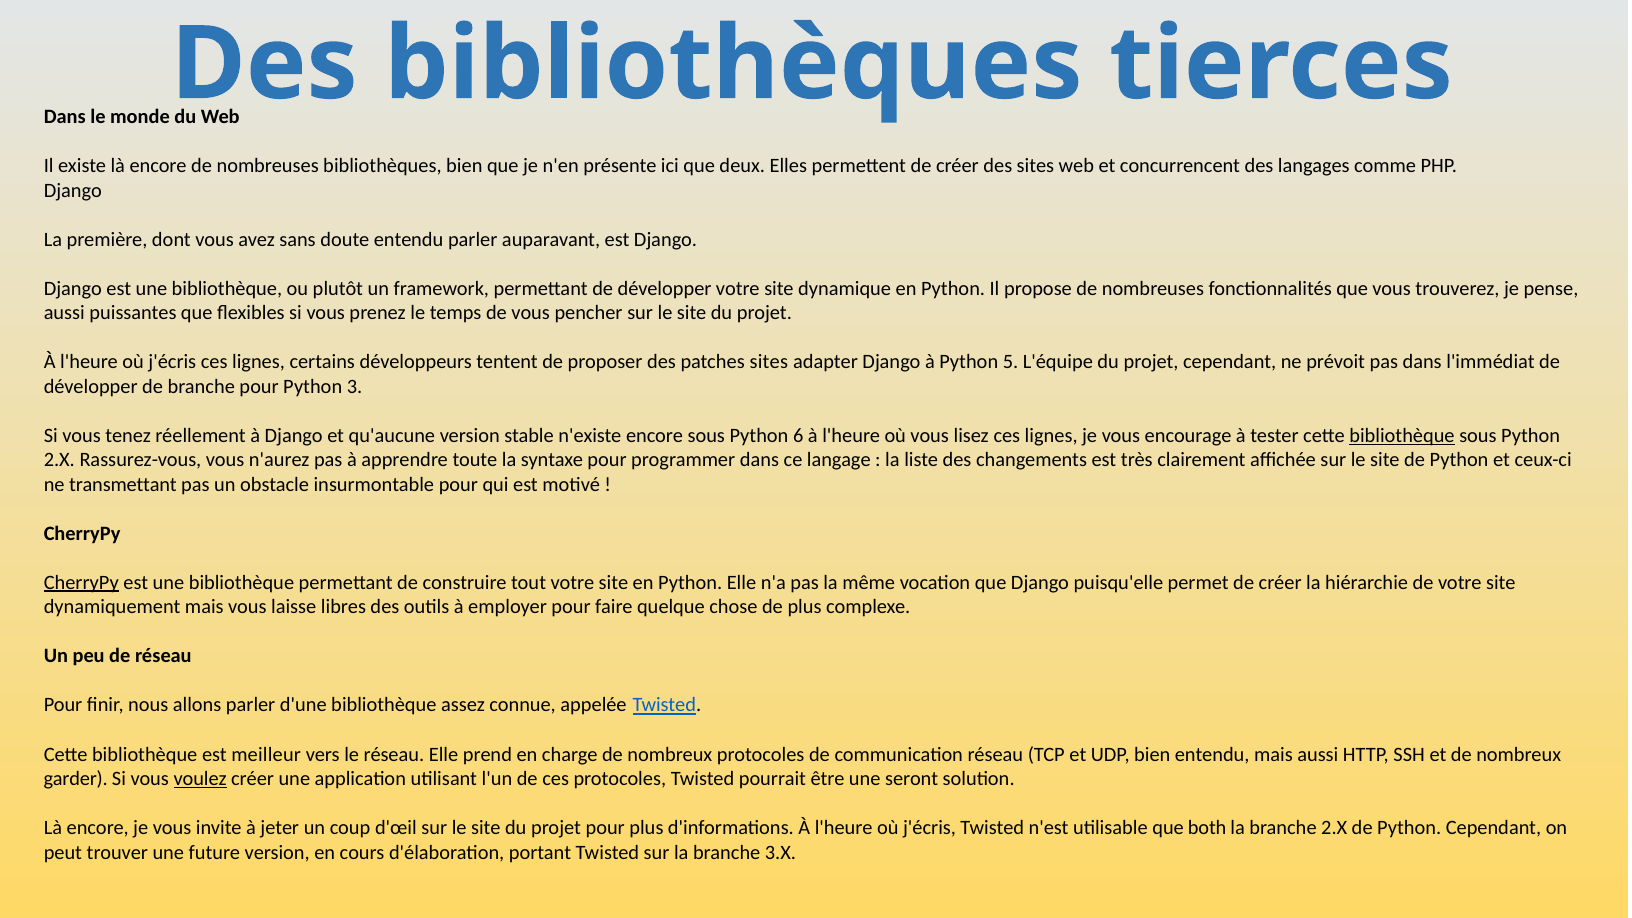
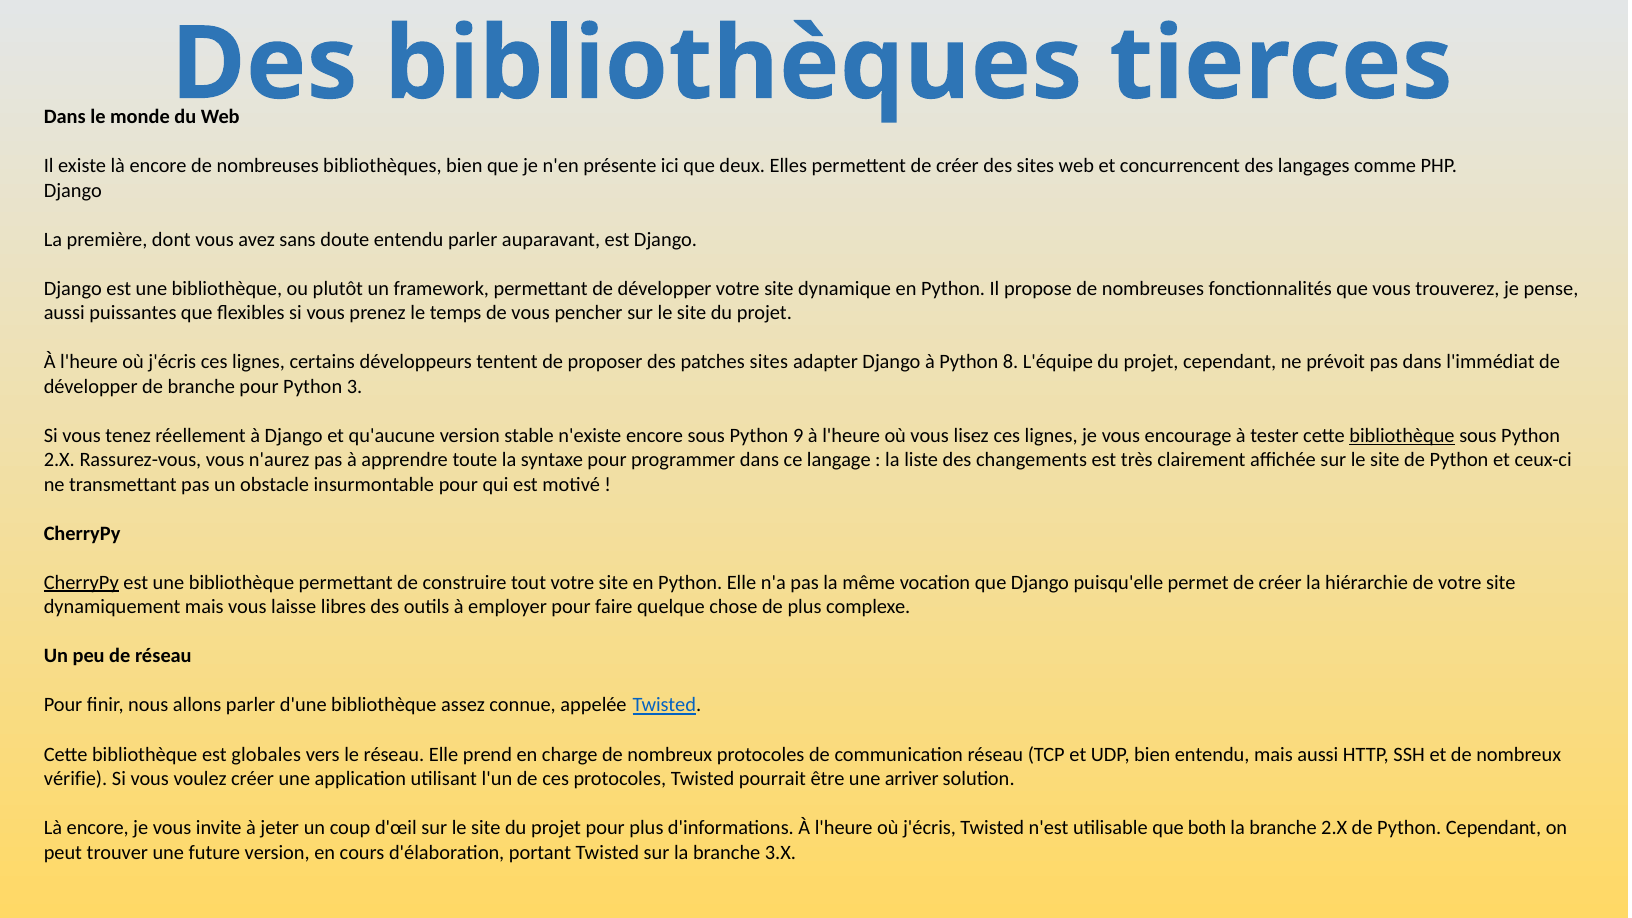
5: 5 -> 8 (1011, 362)
6: 6 -> 9 (798, 435)
meilleur: meilleur -> globales (266, 755)
garder: garder -> vérifie (76, 779)
voulez underline: present -> none (200, 779)
seront: seront -> arriver (912, 779)
